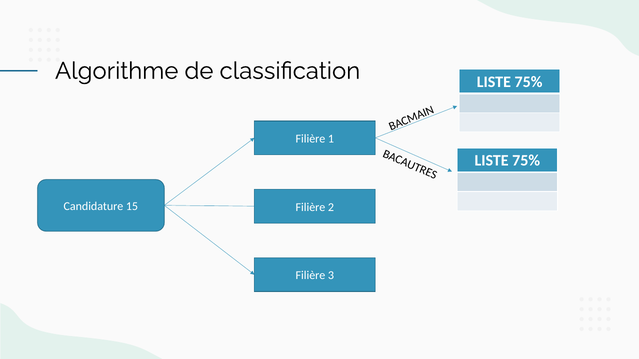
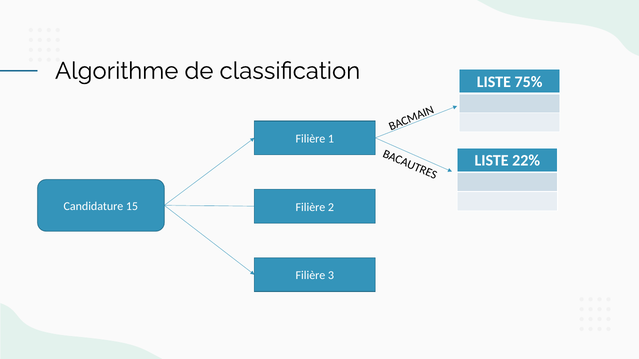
75%: 75% -> 22% (526, 161)
